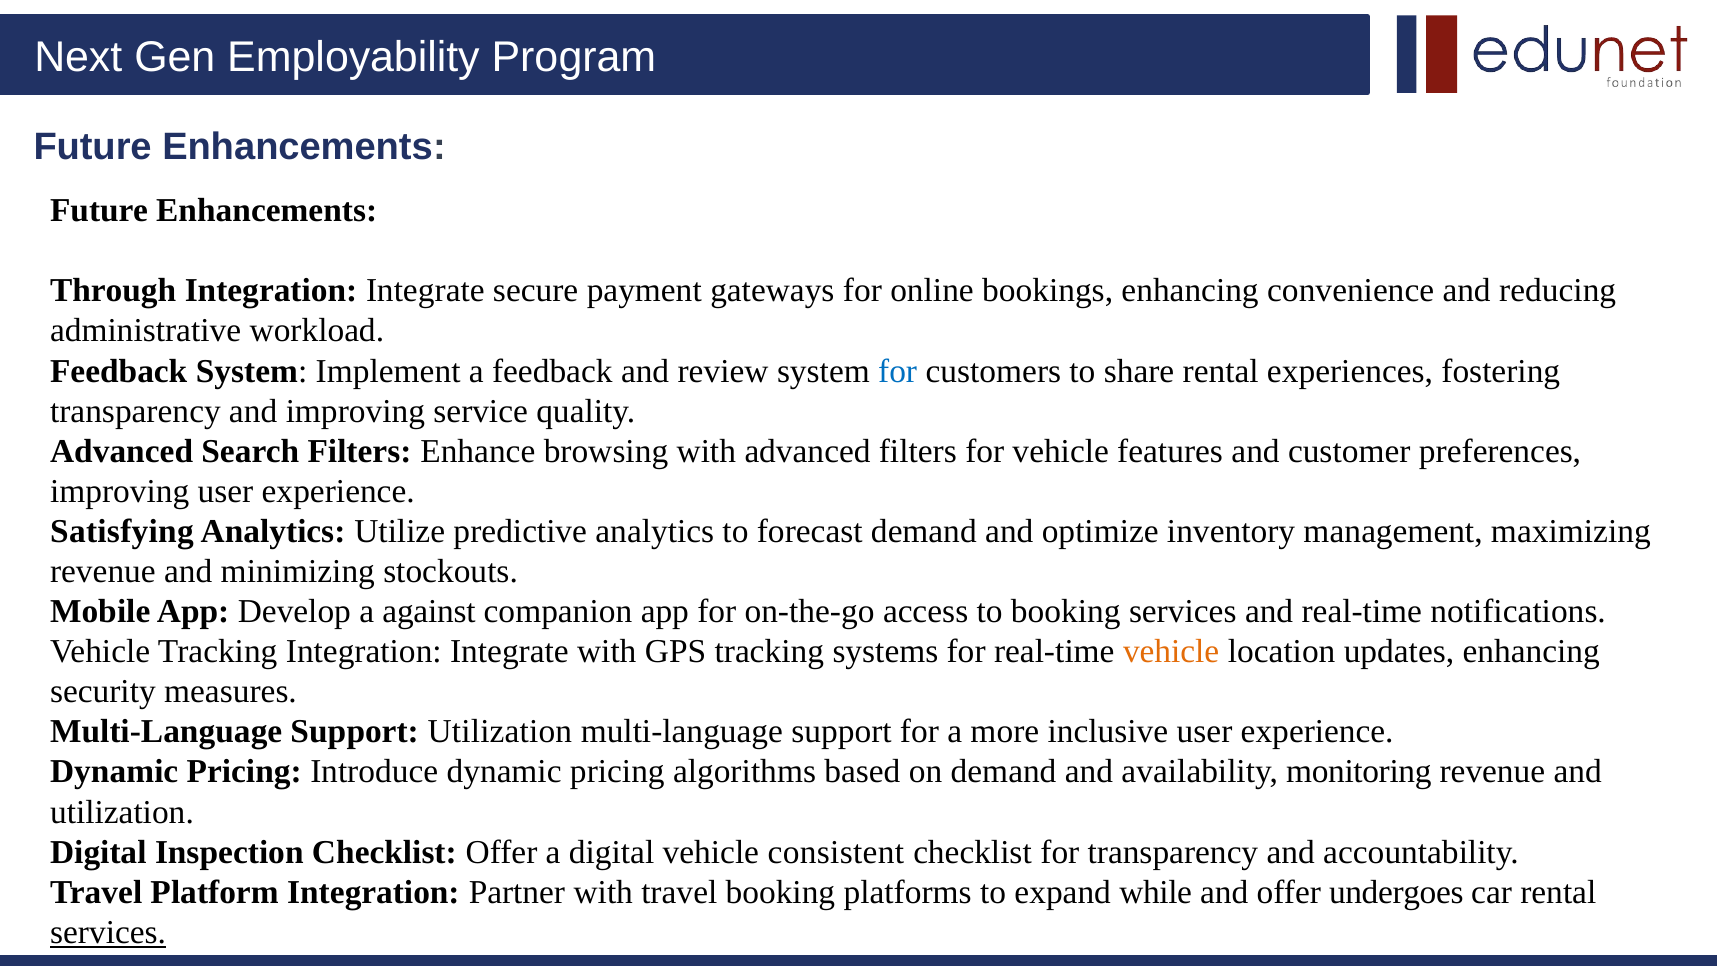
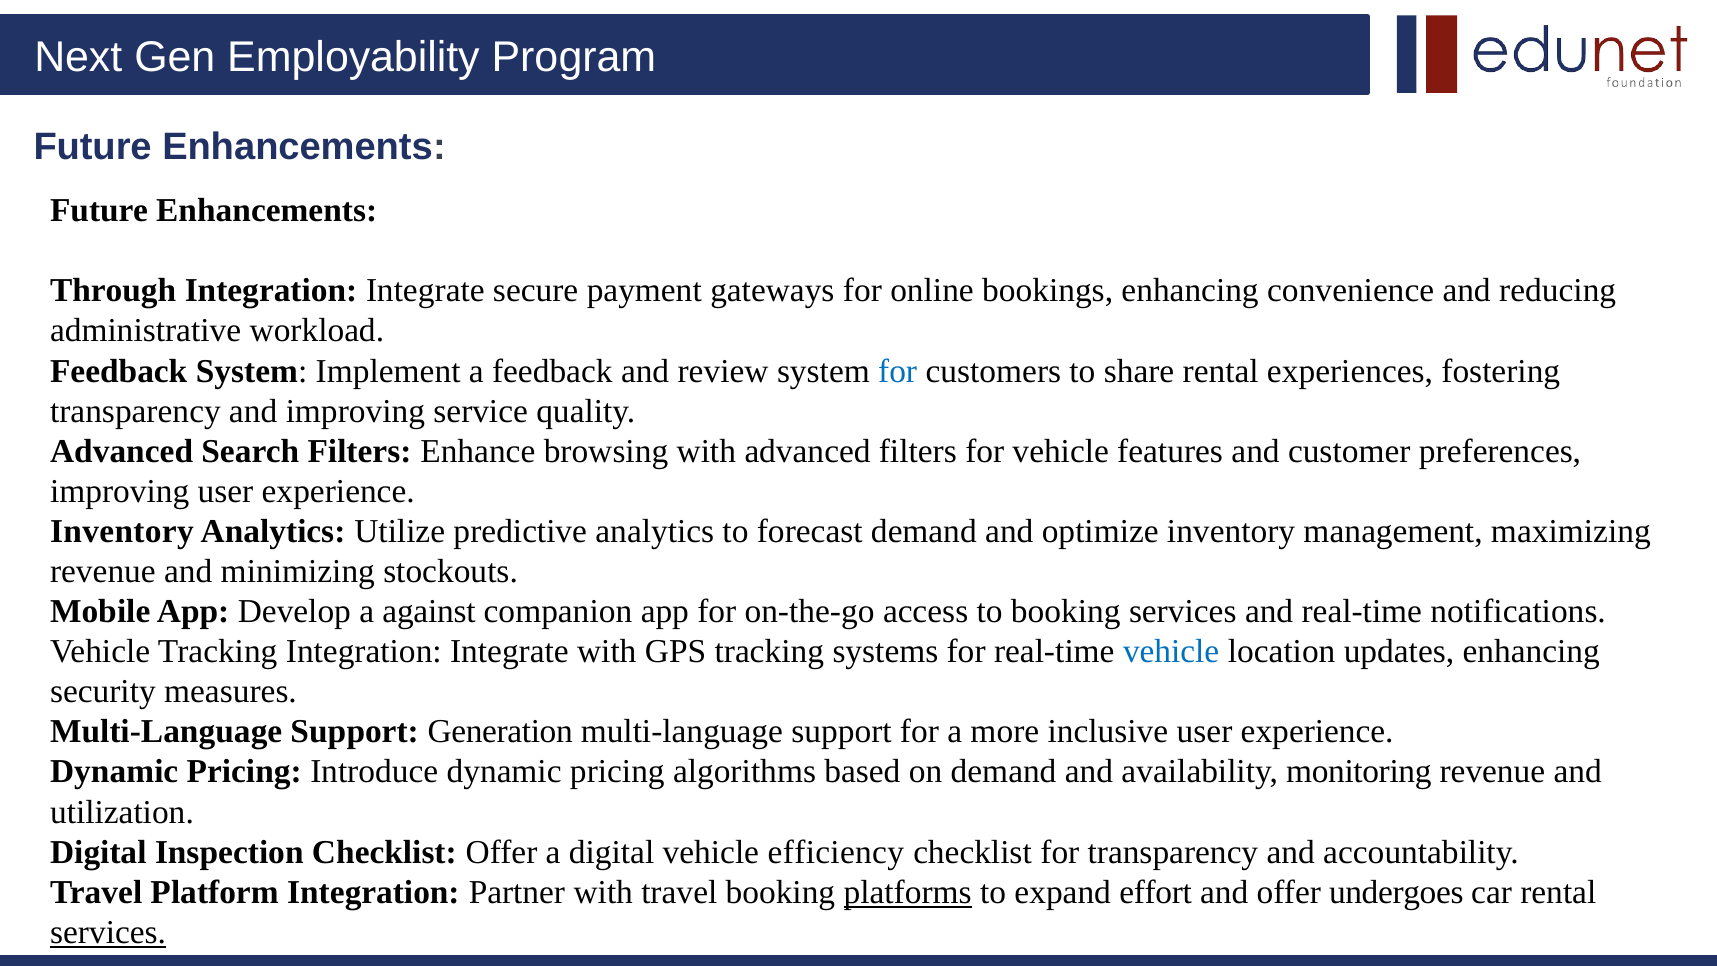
Satisfying: Satisfying -> Inventory (122, 531)
vehicle colour: orange -> blue (1171, 652)
Support Utilization: Utilization -> Generation (500, 732)
consistent: consistent -> efficiency (836, 852)
platforms underline: none -> present (908, 892)
while: while -> effort (1156, 892)
